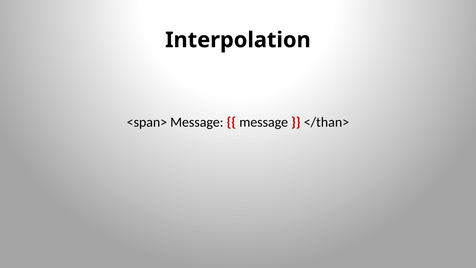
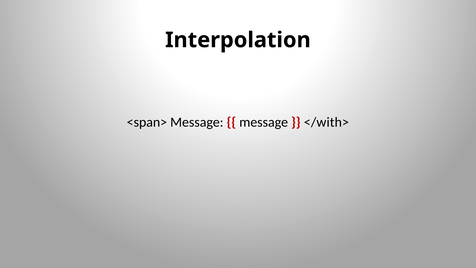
</than>: </than> -> </with> (326, 122)
